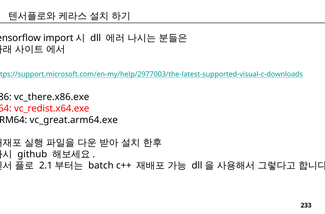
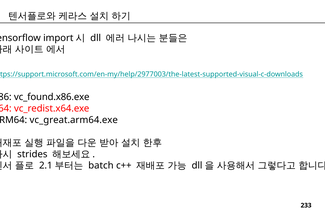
vc_there.x86.exe: vc_there.x86.exe -> vc_found.x86.exe (52, 97)
github: github -> strides (32, 154)
